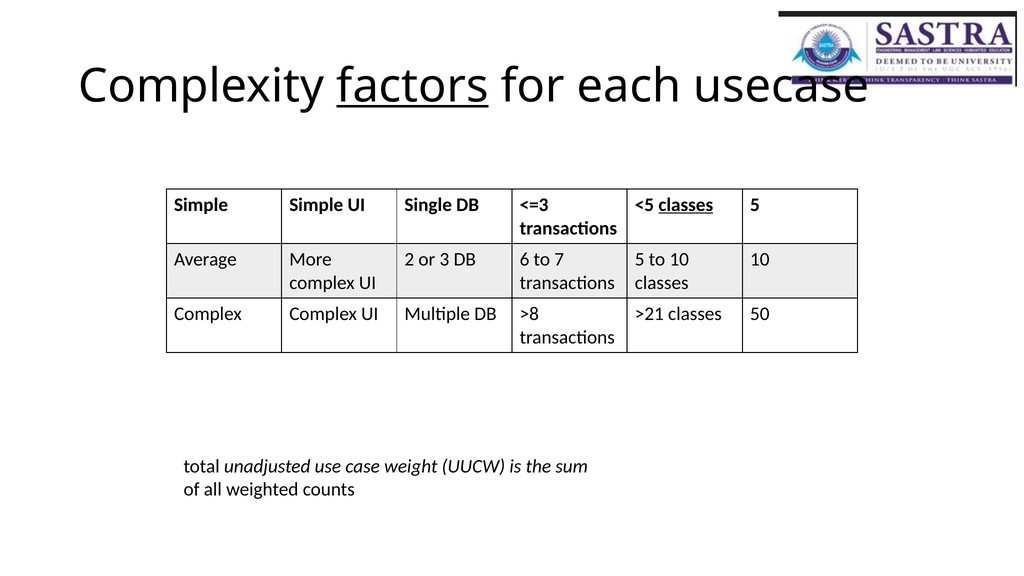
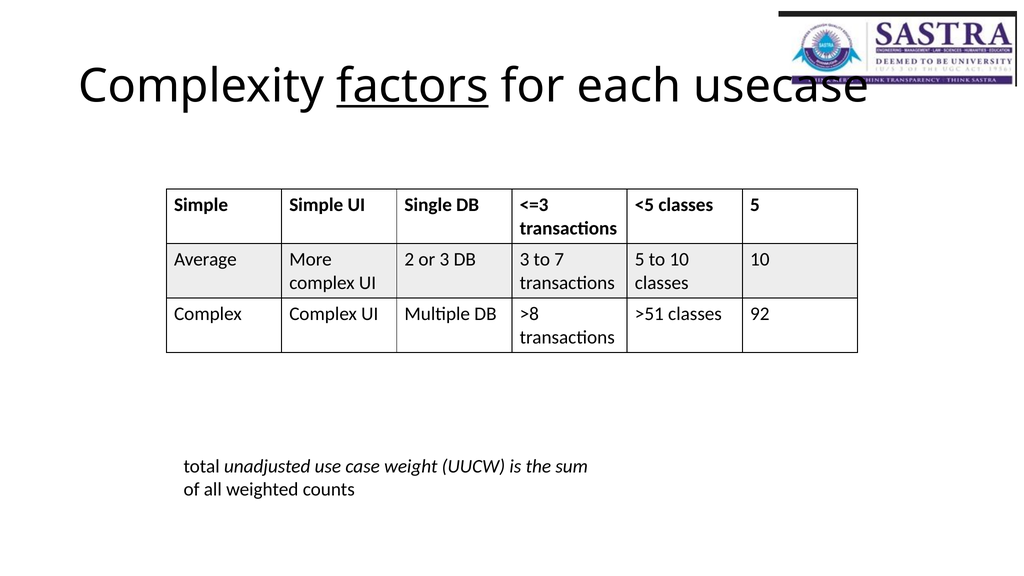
classes underline: present -> none (686, 205)
DB 6: 6 -> 3 (525, 259)
>21: >21 -> >51 (649, 314)
50: 50 -> 92 (760, 314)
